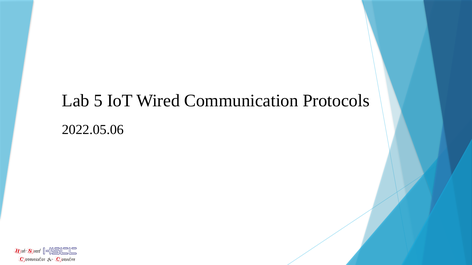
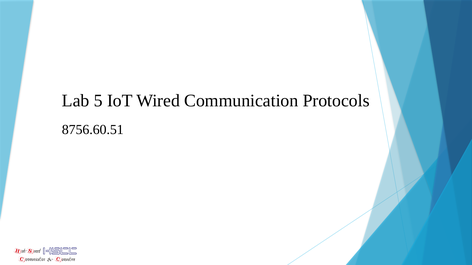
2022.05.06: 2022.05.06 -> 8756.60.51 (93, 130)
